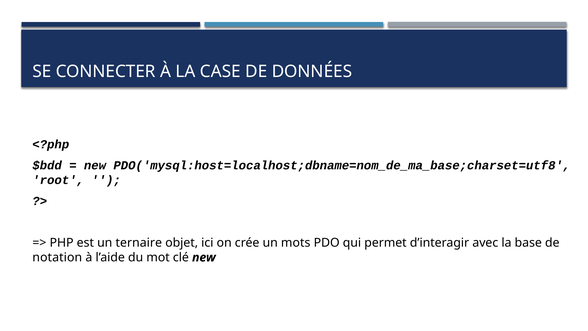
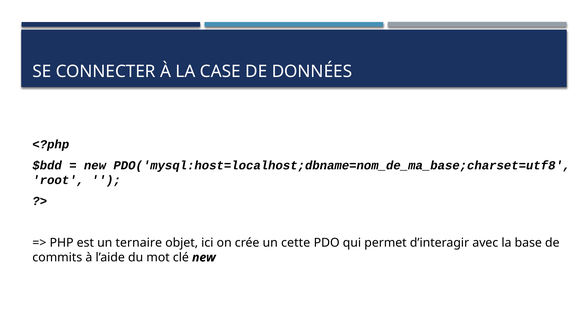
mots: mots -> cette (296, 243)
notation: notation -> commits (57, 257)
